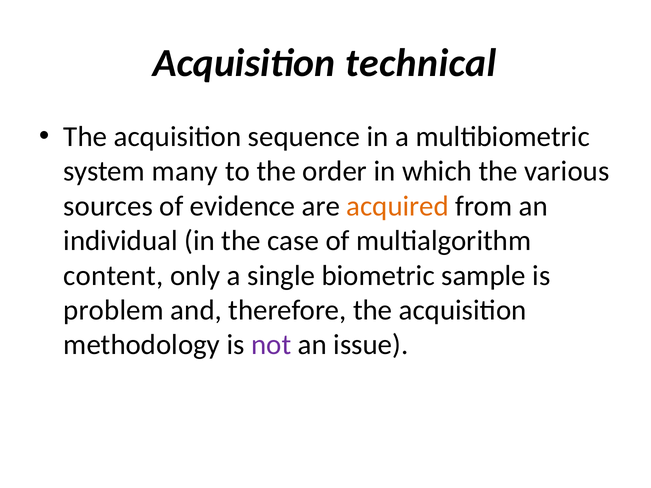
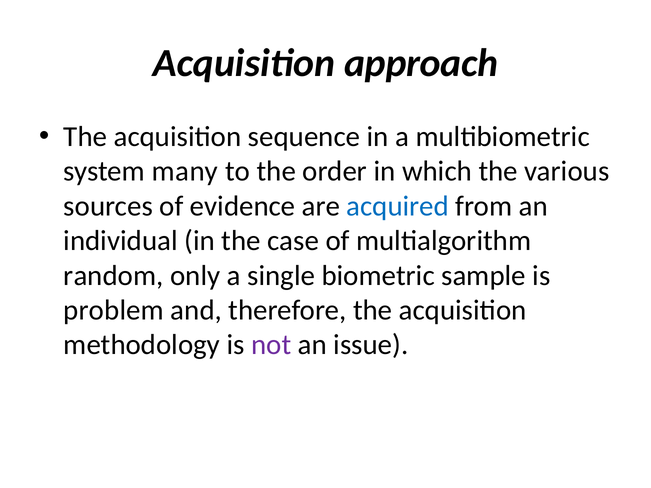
technical: technical -> approach (421, 63)
acquired colour: orange -> blue (398, 206)
content: content -> random (114, 276)
